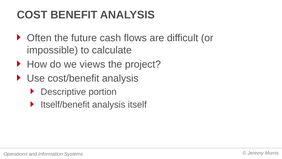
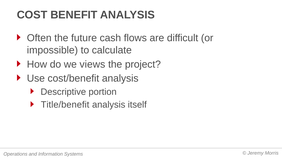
Itself/benefit: Itself/benefit -> Title/benefit (65, 104)
